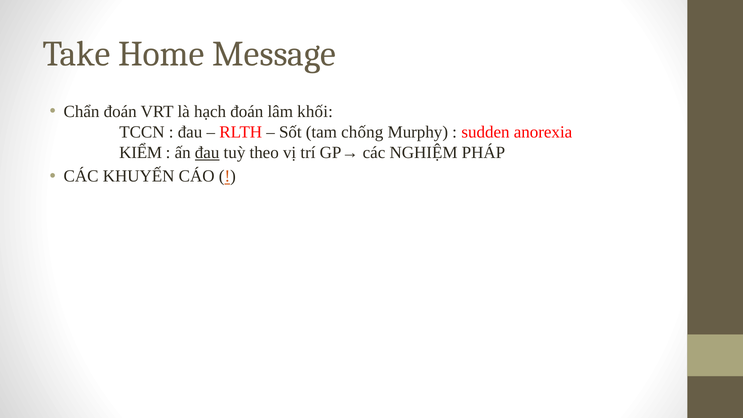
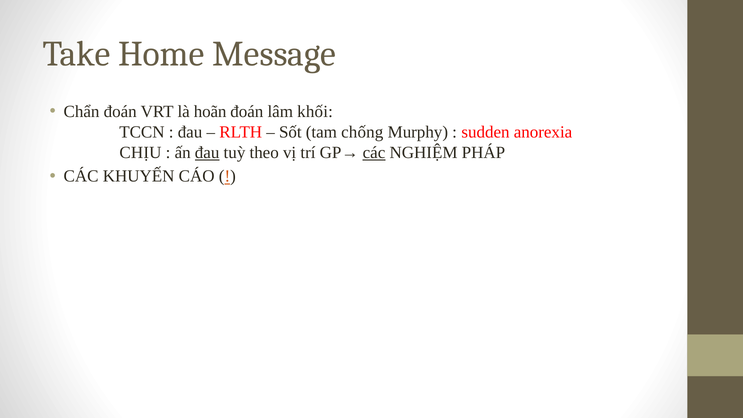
hạch: hạch -> hoãn (210, 112)
KIỂM: KIỂM -> CHỊU (140, 152)
các underline: none -> present (374, 152)
